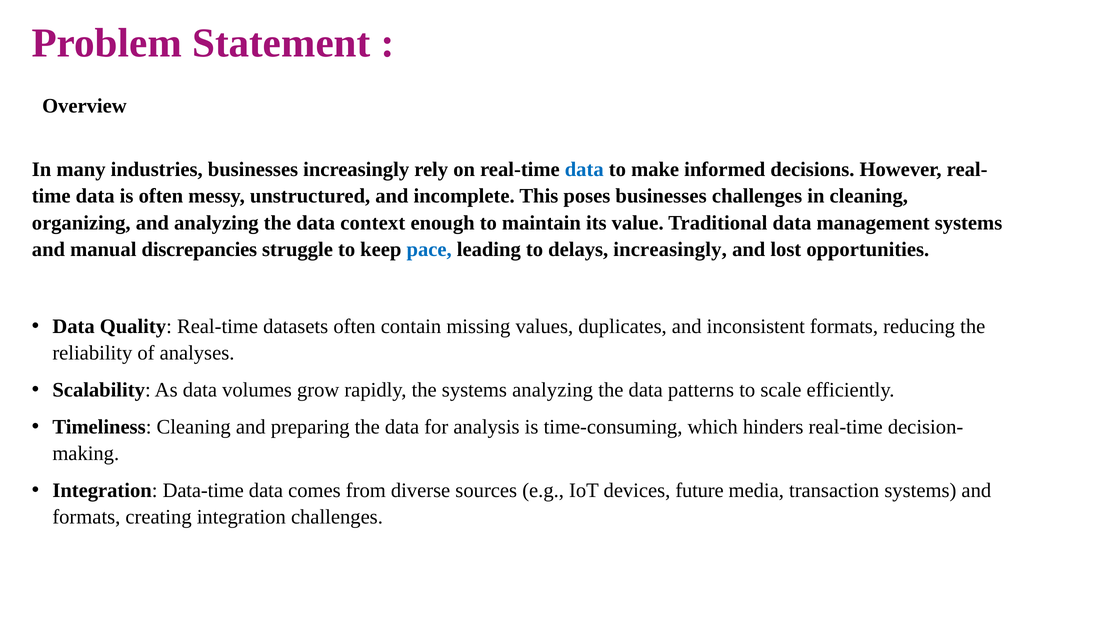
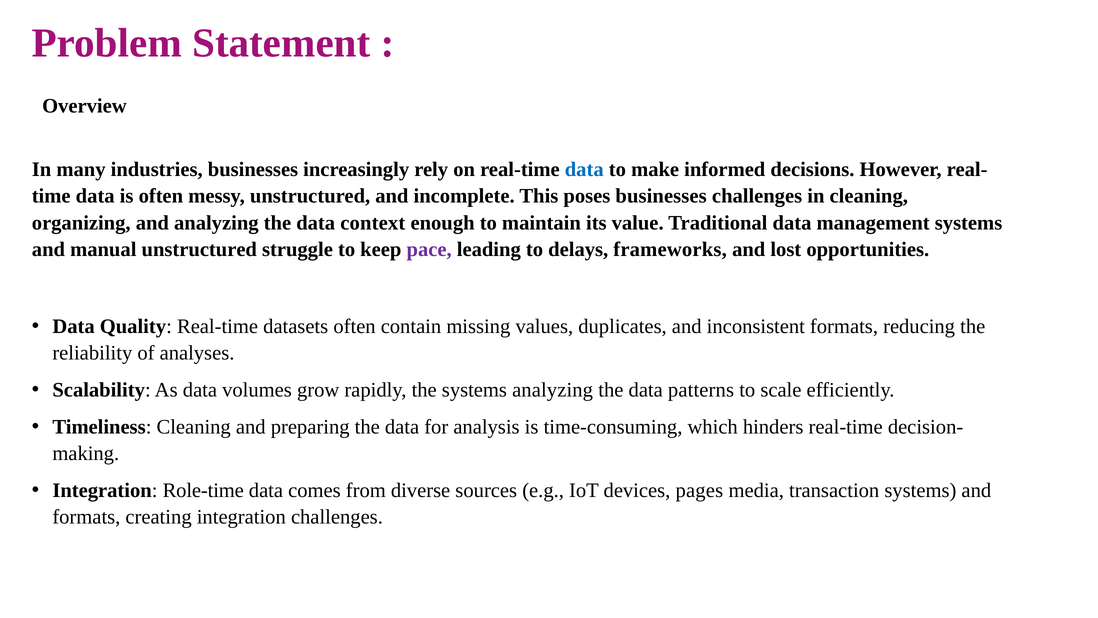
manual discrepancies: discrepancies -> unstructured (199, 249)
pace colour: blue -> purple (429, 249)
delays increasingly: increasingly -> frameworks (670, 249)
Data-time: Data-time -> Role-time (203, 490)
future: future -> pages (699, 490)
